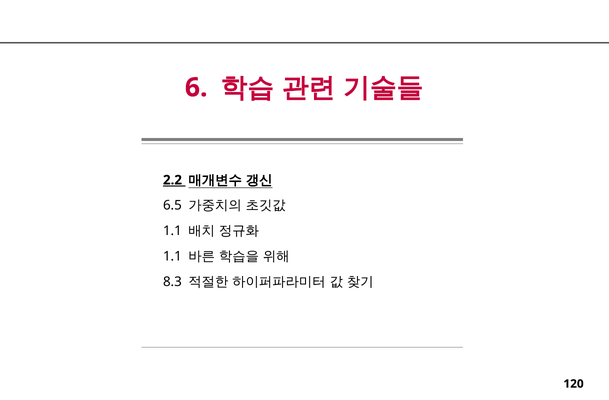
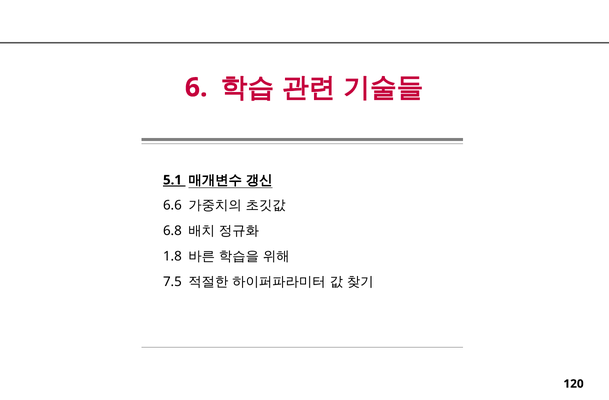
2.2: 2.2 -> 5.1 (172, 180)
6.5: 6.5 -> 6.6 (172, 206)
1.1: 1.1 -> 6.8 (172, 231)
1.1: 1.1 -> 1.8 (172, 256)
8.3: 8.3 -> 7.5 (172, 282)
